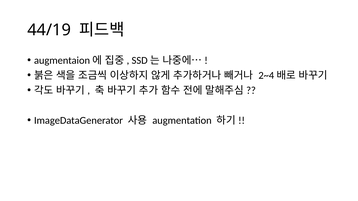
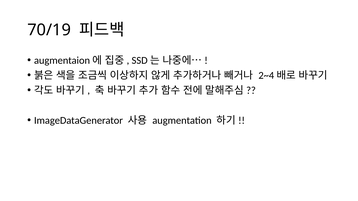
44/19: 44/19 -> 70/19 (49, 30)
